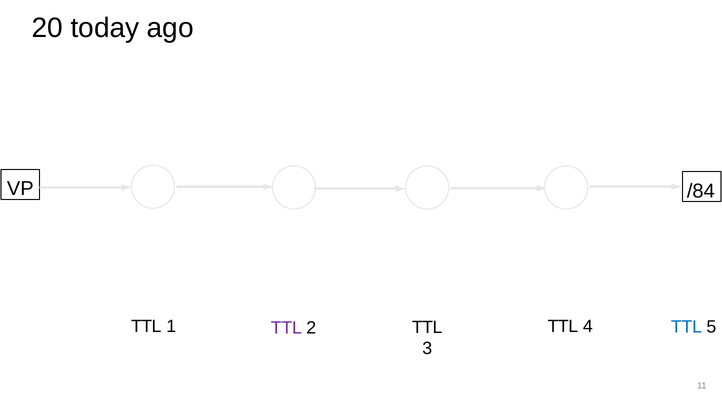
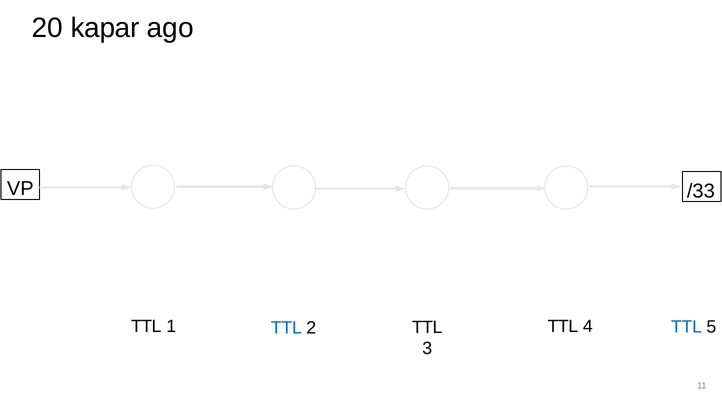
today: today -> kapar (105, 28)
/84: /84 -> /33 (701, 191)
TTL colour: purple -> blue (286, 328)
